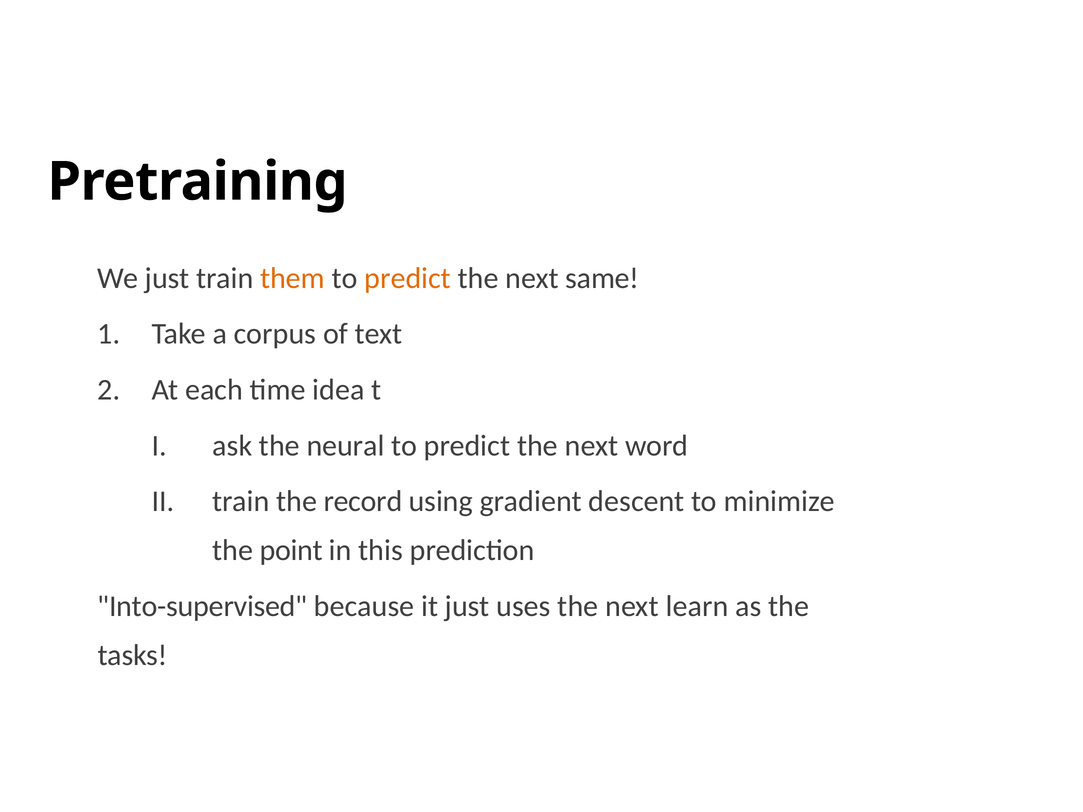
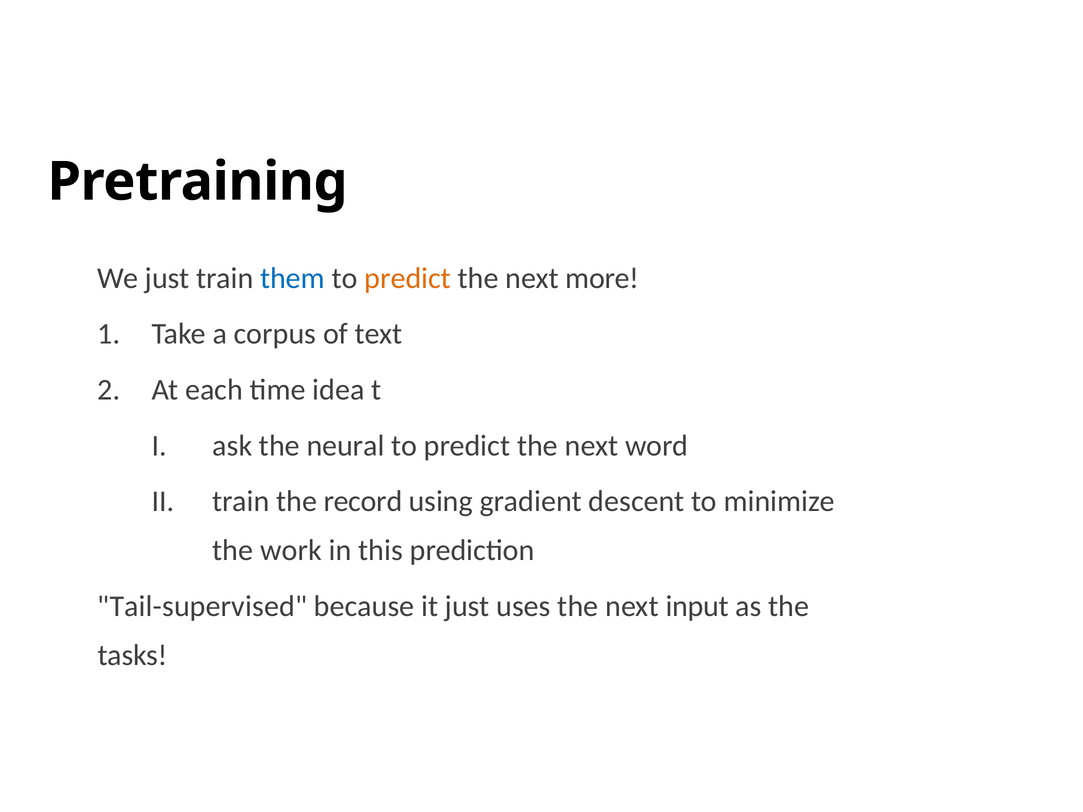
them colour: orange -> blue (293, 278)
same: same -> more (602, 278)
point: point -> work (291, 551)
Into-supervised: Into-supervised -> Tail-supervised (202, 607)
learn: learn -> input (697, 607)
